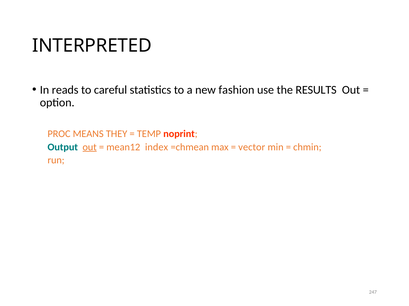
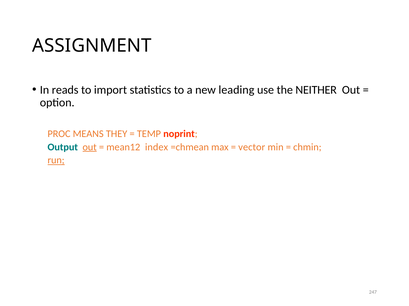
INTERPRETED: INTERPRETED -> ASSIGNMENT (92, 46)
careful: careful -> import (110, 90)
fashion: fashion -> leading (236, 90)
RESULTS: RESULTS -> NEITHER (316, 90)
run underline: none -> present (56, 161)
